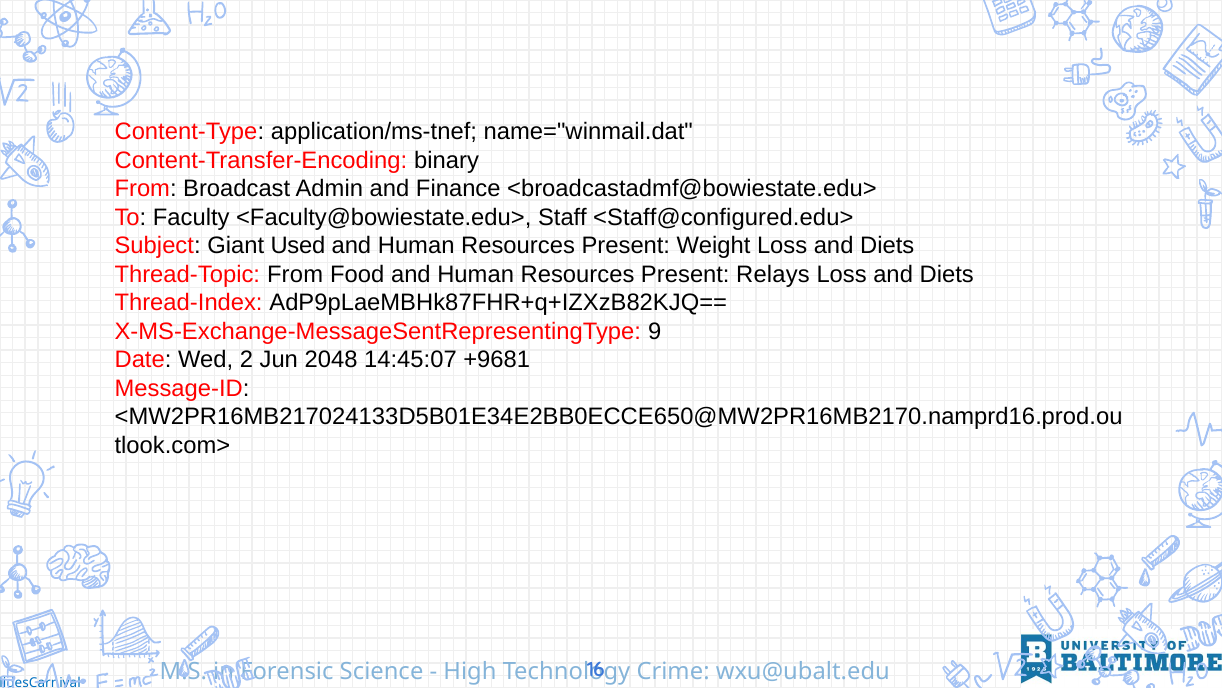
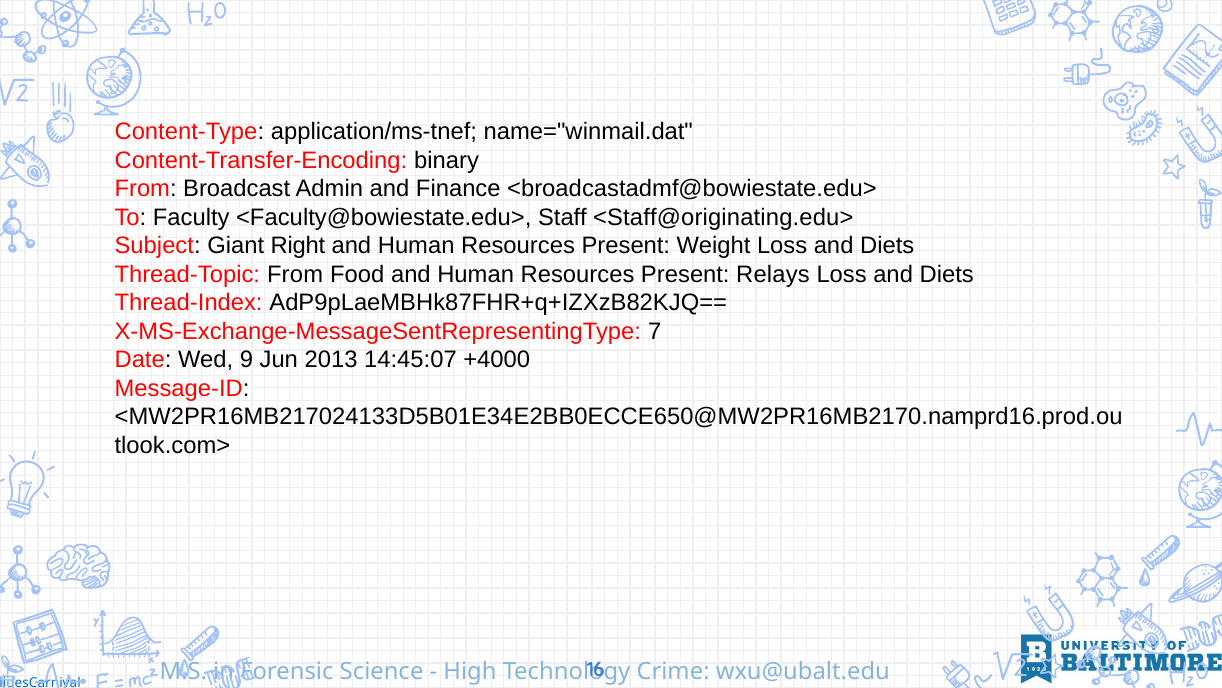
<Staff@configured.edu>: <Staff@configured.edu> -> <Staff@originating.edu> (723, 217)
Used: Used -> Right (298, 246)
9: 9 -> 7 (655, 331)
2: 2 -> 9 (246, 360)
2048: 2048 -> 2013 (331, 360)
+9681: +9681 -> +4000 (497, 360)
